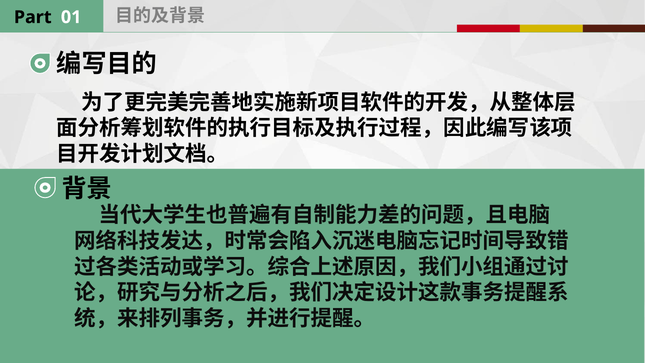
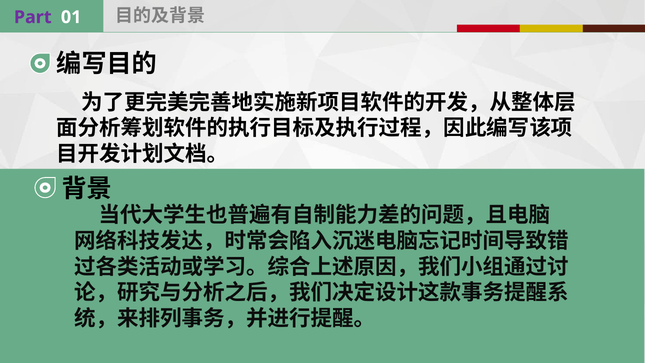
Part colour: black -> purple (33, 17)
